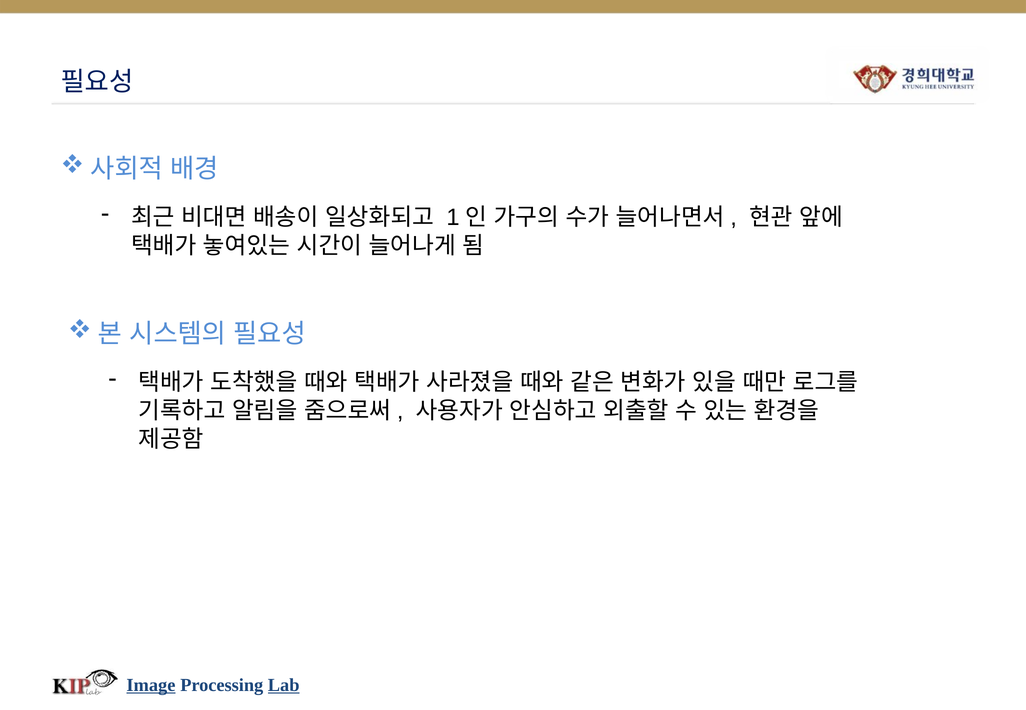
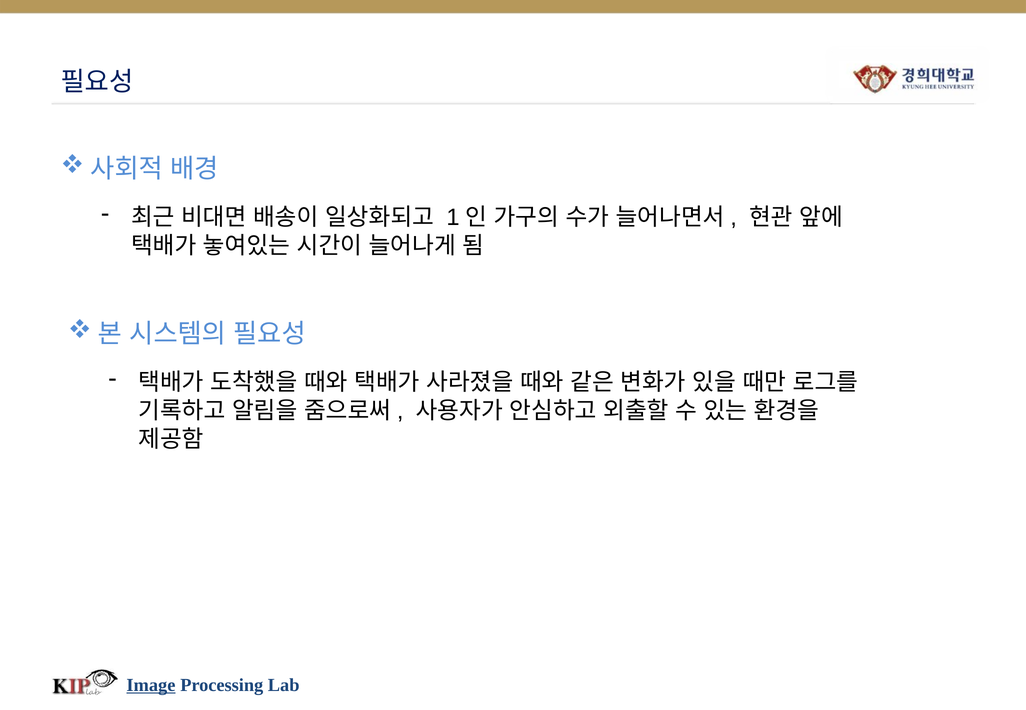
Lab underline: present -> none (284, 685)
